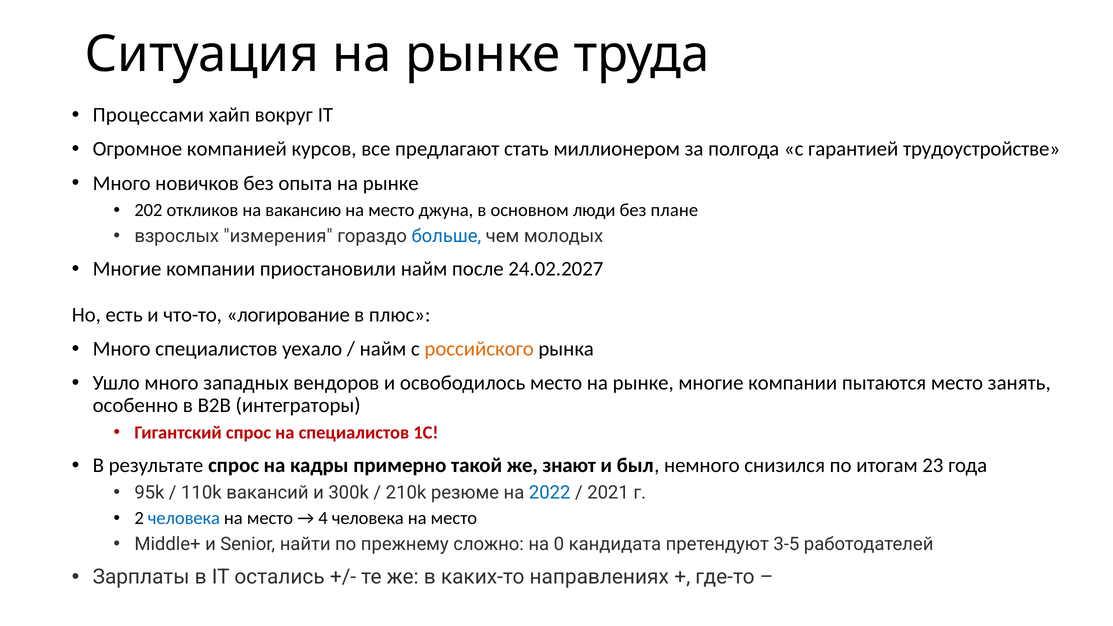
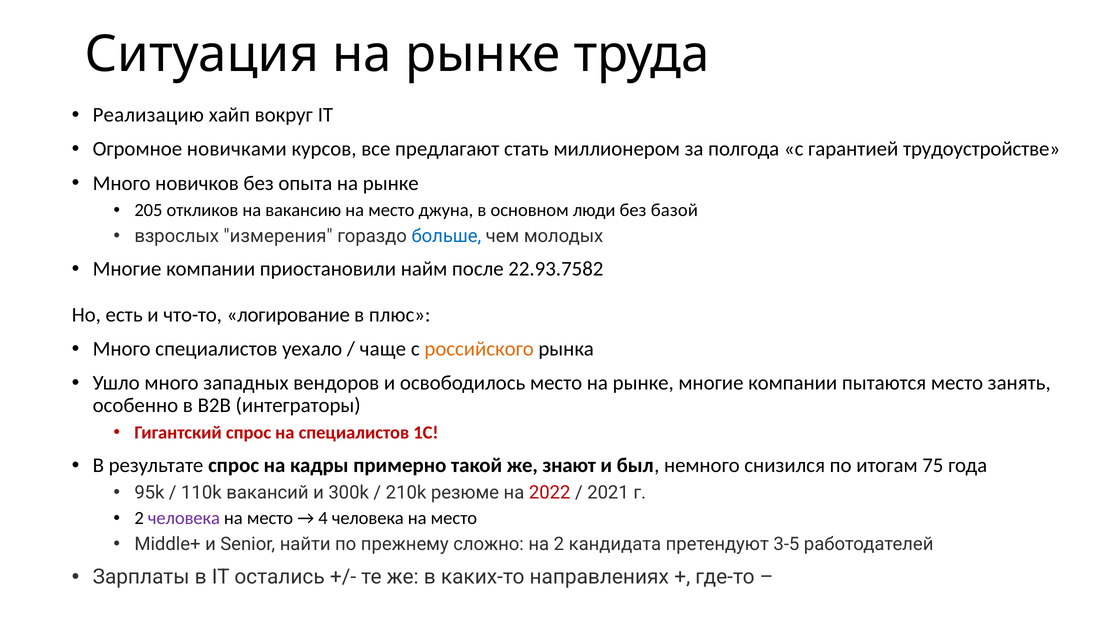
Процессами: Процессами -> Реализацию (148, 115)
компанией: компанией -> новичками (237, 149)
202: 202 -> 205 (148, 210)
плане: плане -> базой (674, 210)
24.02.2027: 24.02.2027 -> 22.93.7582 (556, 269)
найм: найм -> чаще (383, 349)
23: 23 -> 75 (933, 465)
2022 colour: blue -> red (550, 493)
человека colour: blue -> purple (184, 518)
на 0: 0 -> 2 (559, 544)
